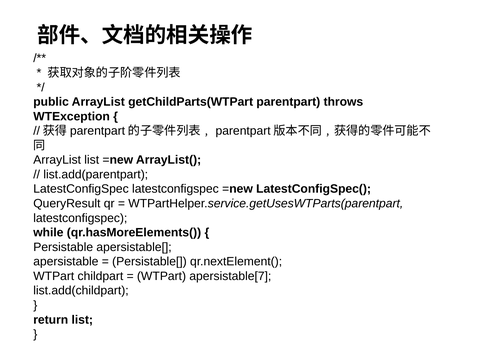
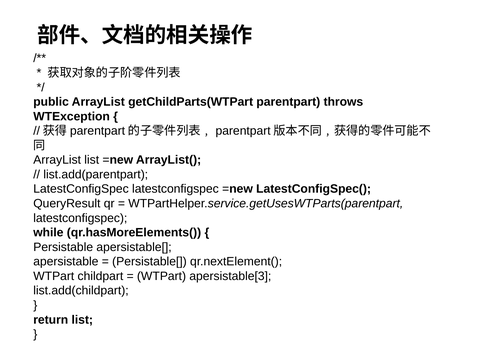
apersistable[7: apersistable[7 -> apersistable[3 (230, 276)
